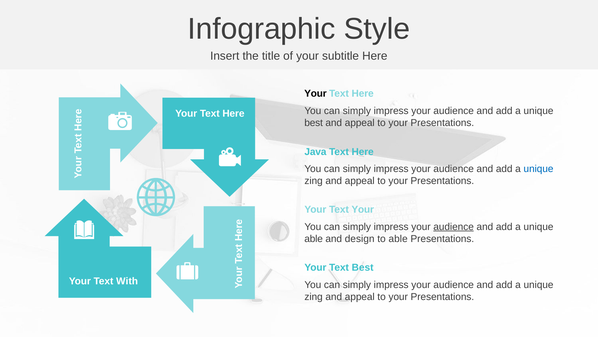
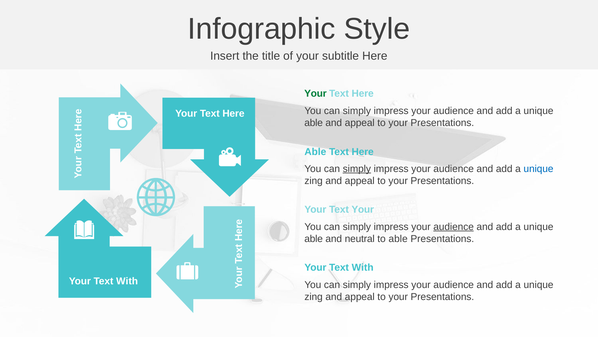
Your colour: black -> green (315, 93)
best: best -> able (314, 123)
Java: Java -> Able (315, 151)
simply underline: none -> present (357, 169)
design: design -> neutral (360, 238)
Best: Best -> With (363, 267)
